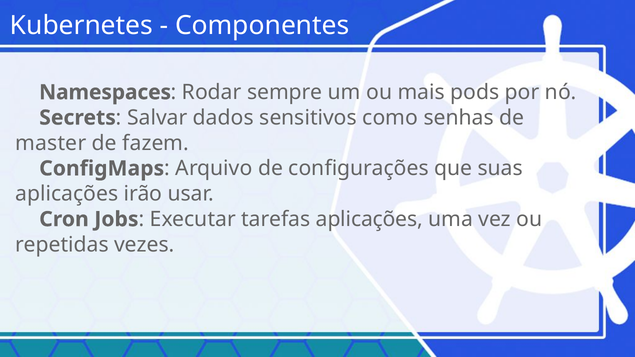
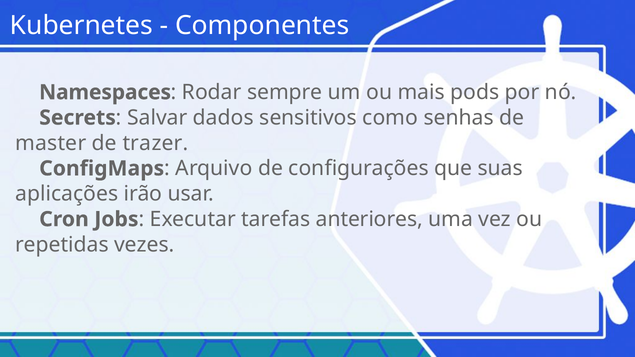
fazem: fazem -> trazer (156, 143)
tarefas aplicações: aplicações -> anteriores (369, 219)
